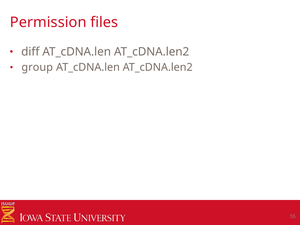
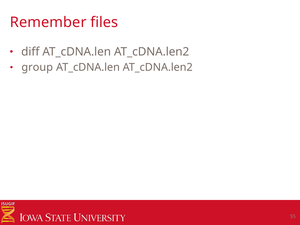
Permission: Permission -> Remember (48, 22)
